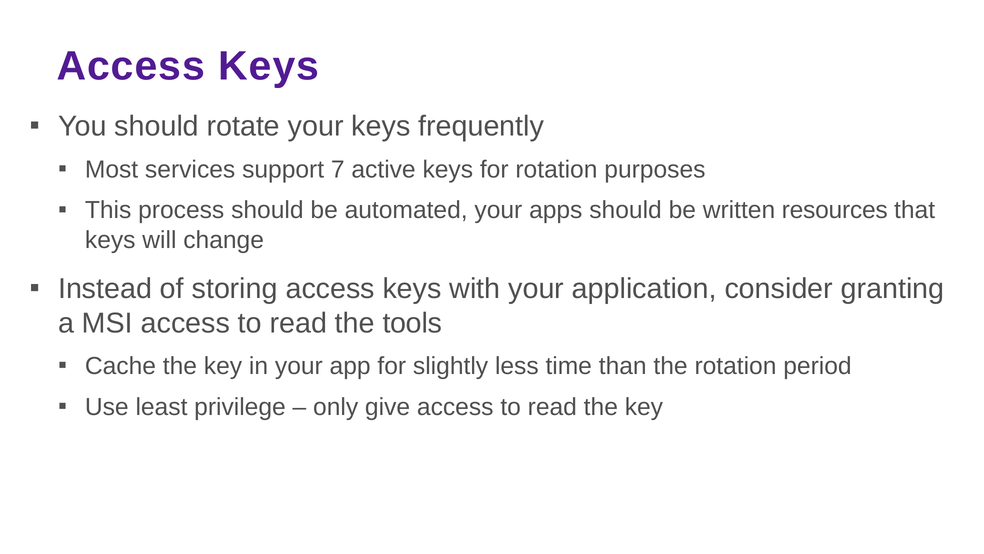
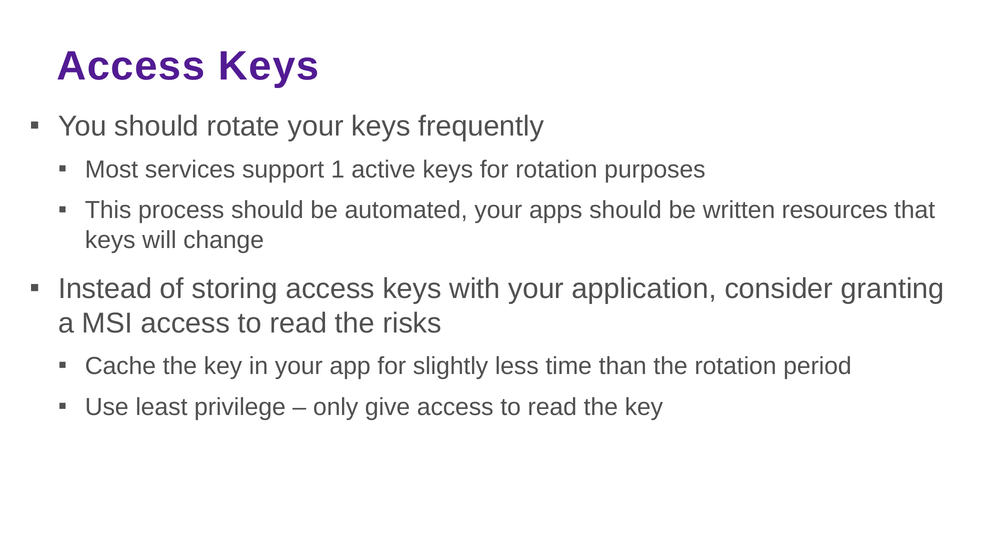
7: 7 -> 1 (338, 169)
tools: tools -> risks (412, 323)
